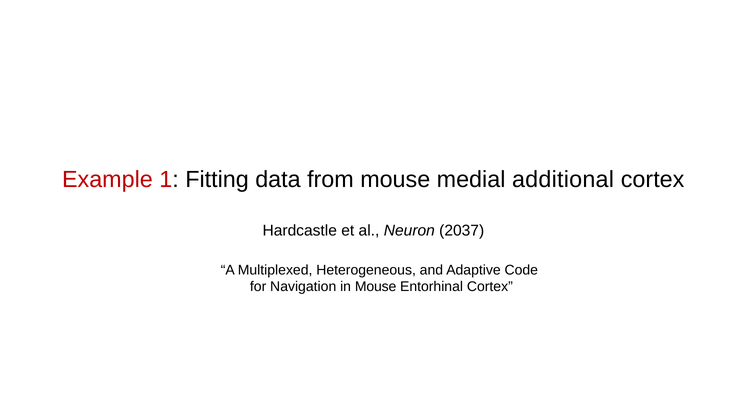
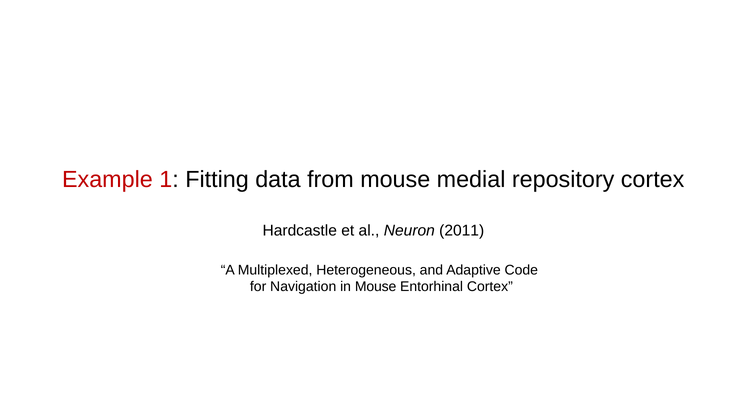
additional: additional -> repository (563, 180)
2037: 2037 -> 2011 (462, 231)
